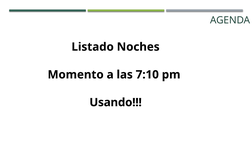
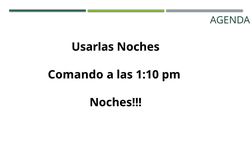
Listado: Listado -> Usarlas (93, 47)
Momento: Momento -> Comando (76, 75)
7:10: 7:10 -> 1:10 (147, 75)
Usando: Usando -> Noches (116, 102)
